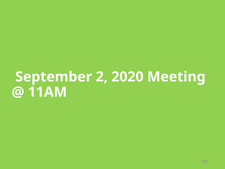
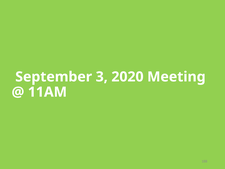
2: 2 -> 3 (102, 77)
